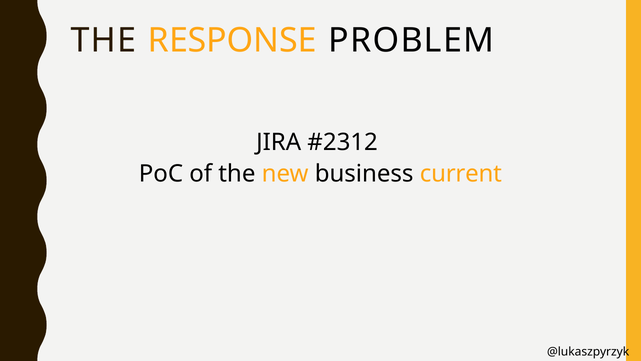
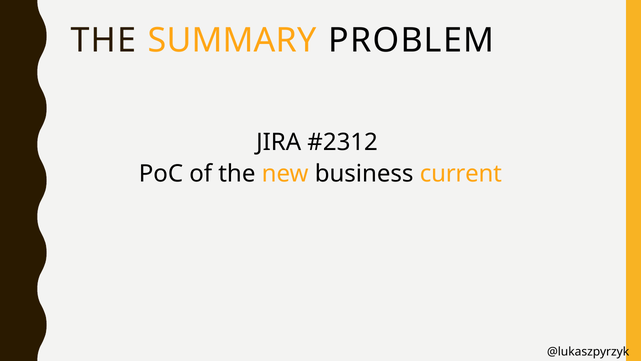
RESPONSE: RESPONSE -> SUMMARY (232, 41)
